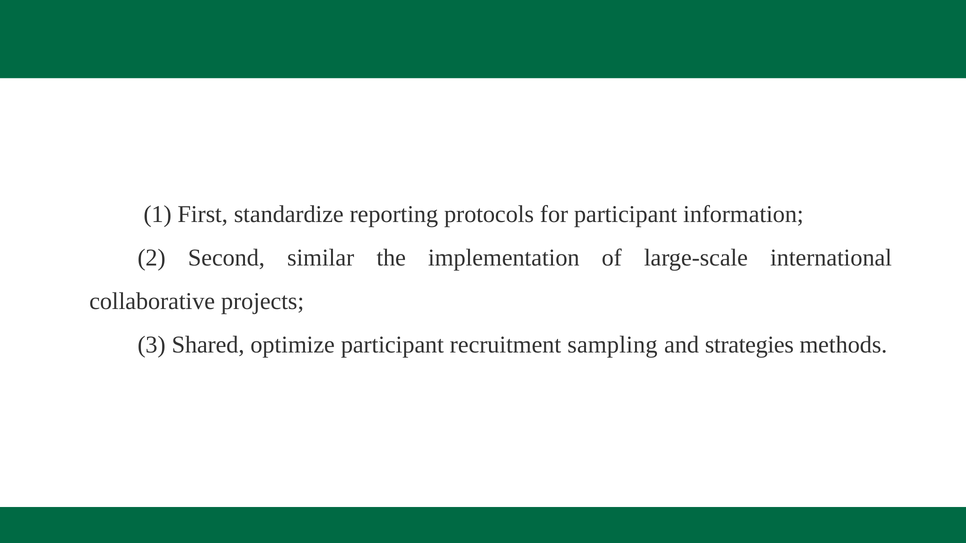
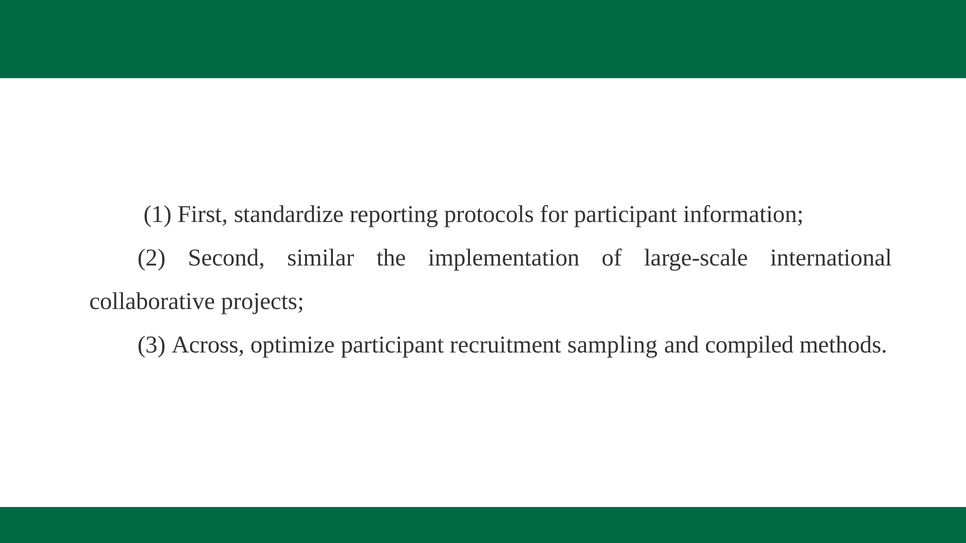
Shared: Shared -> Across (208, 345)
strategies: strategies -> compiled (749, 345)
